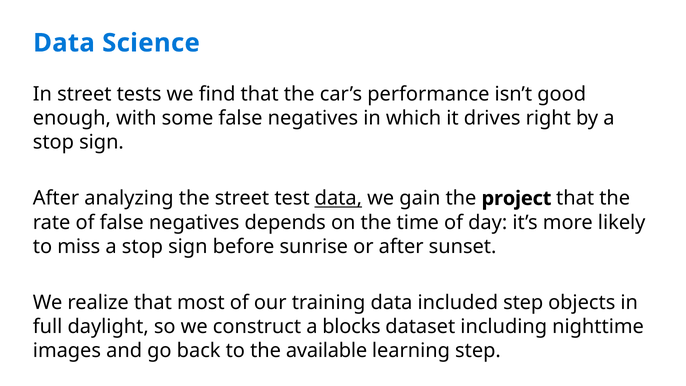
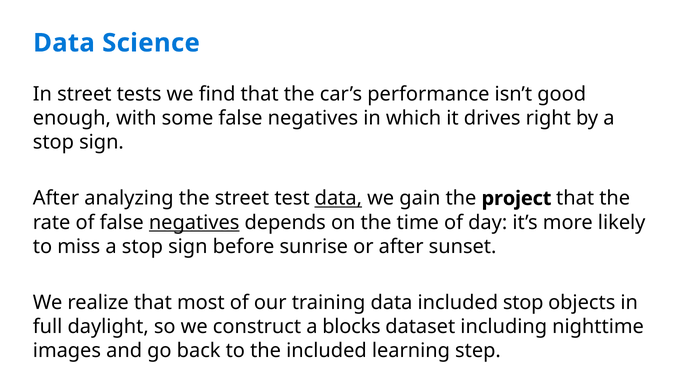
negatives underline: none -> present (194, 222)
included step: step -> stop (523, 302)
the available: available -> included (326, 350)
